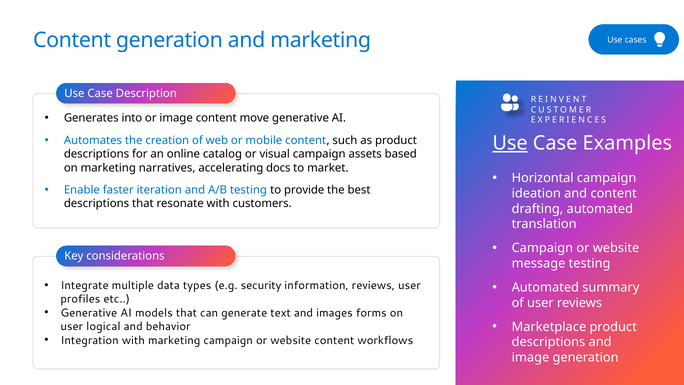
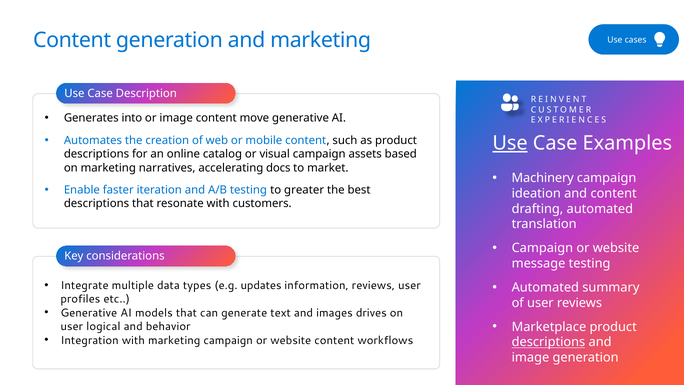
Horizontal: Horizontal -> Machinery (543, 178)
provide: provide -> greater (304, 190)
security: security -> updates (261, 285)
forms: forms -> drives (371, 313)
descriptions underline: none -> present (548, 342)
